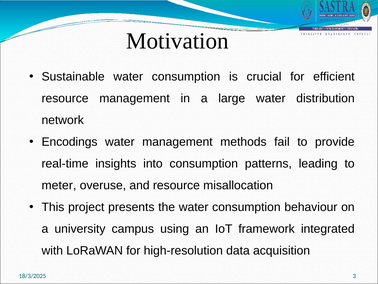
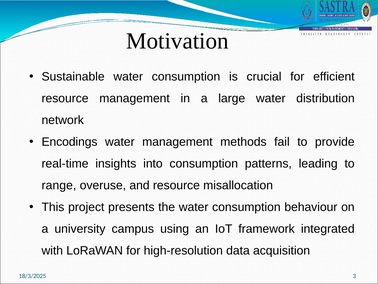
meter: meter -> range (59, 185)
